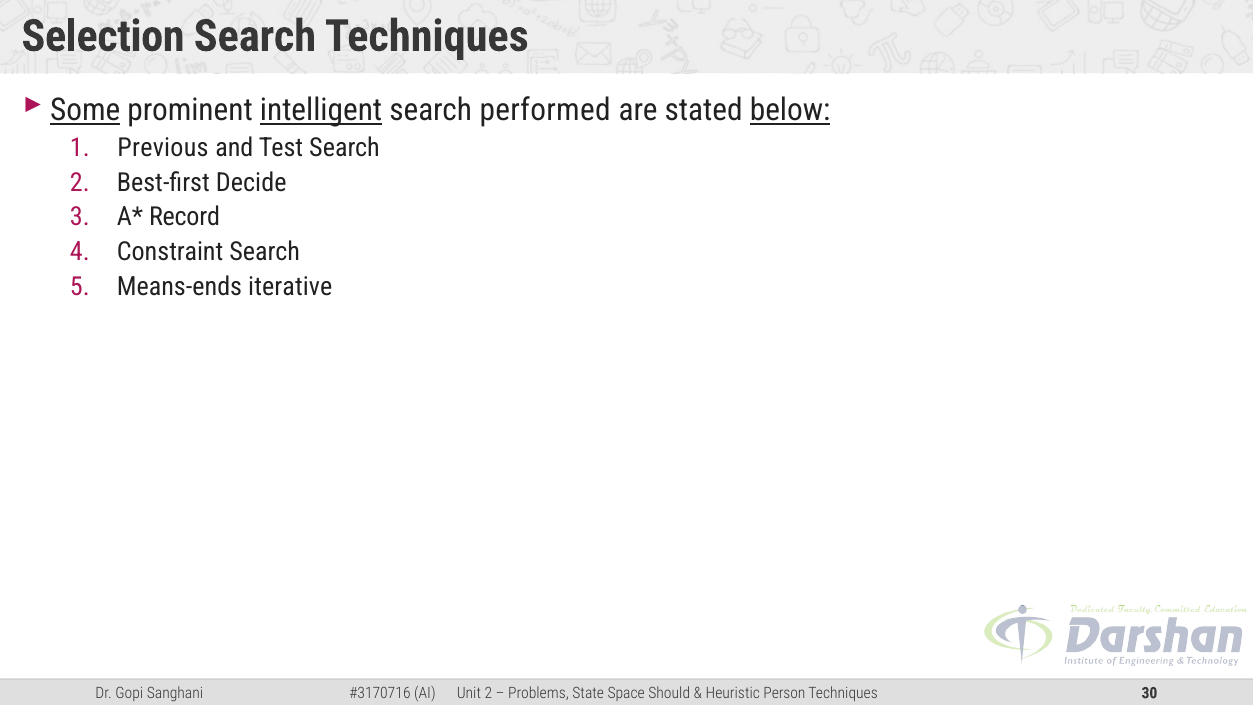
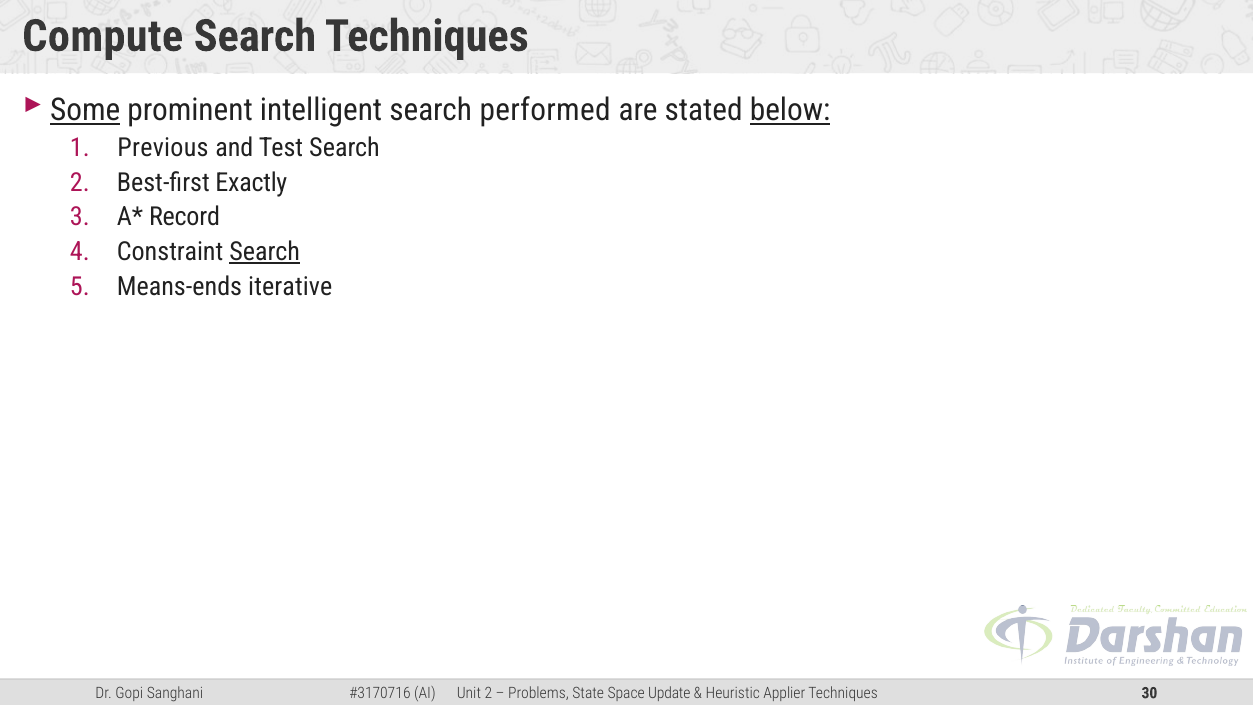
Selection: Selection -> Compute (103, 36)
intelligent underline: present -> none (321, 110)
Decide: Decide -> Exactly (251, 182)
Search underline: none -> present (265, 252)
Should: Should -> Update (669, 693)
Person: Person -> Applier (784, 693)
